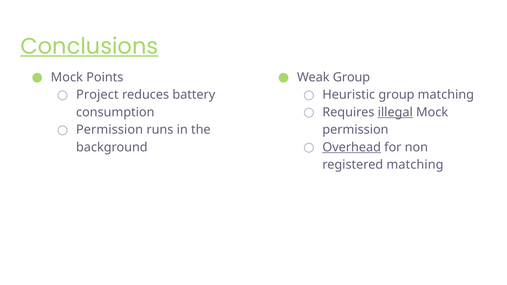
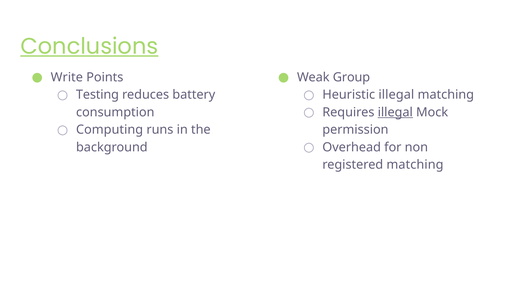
Mock: Mock -> Write (67, 77)
Project: Project -> Testing (97, 95)
Heuristic group: group -> illegal (396, 95)
Permission: Permission -> Computing (110, 130)
Overhead underline: present -> none (352, 147)
